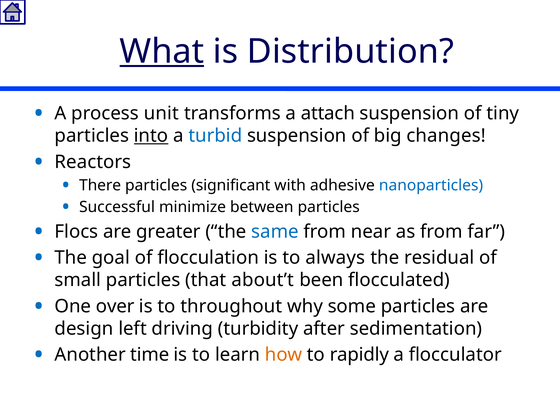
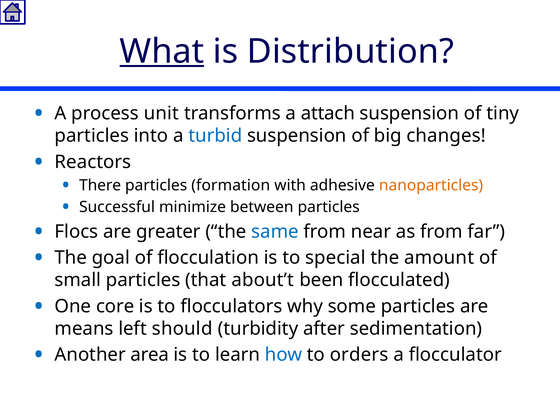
into underline: present -> none (151, 136)
significant: significant -> formation (231, 185)
nanoparticles colour: blue -> orange (431, 185)
always: always -> special (335, 258)
residual: residual -> amount (439, 258)
over: over -> core (115, 306)
throughout: throughout -> flocculators (231, 306)
design: design -> means (84, 329)
driving: driving -> should (182, 329)
time: time -> area (150, 355)
how colour: orange -> blue (284, 355)
rapidly: rapidly -> orders (359, 355)
